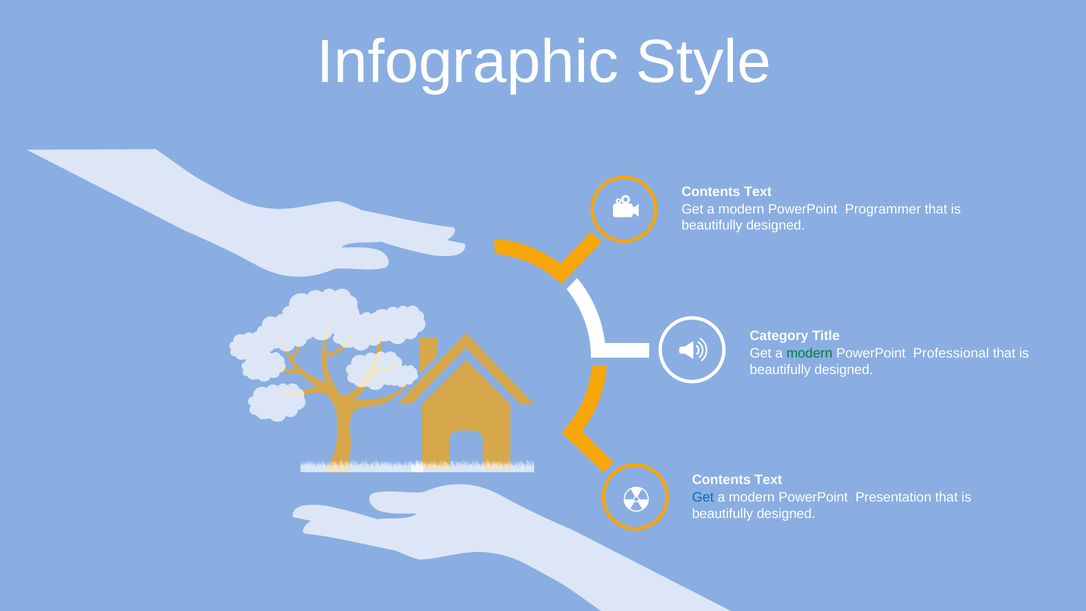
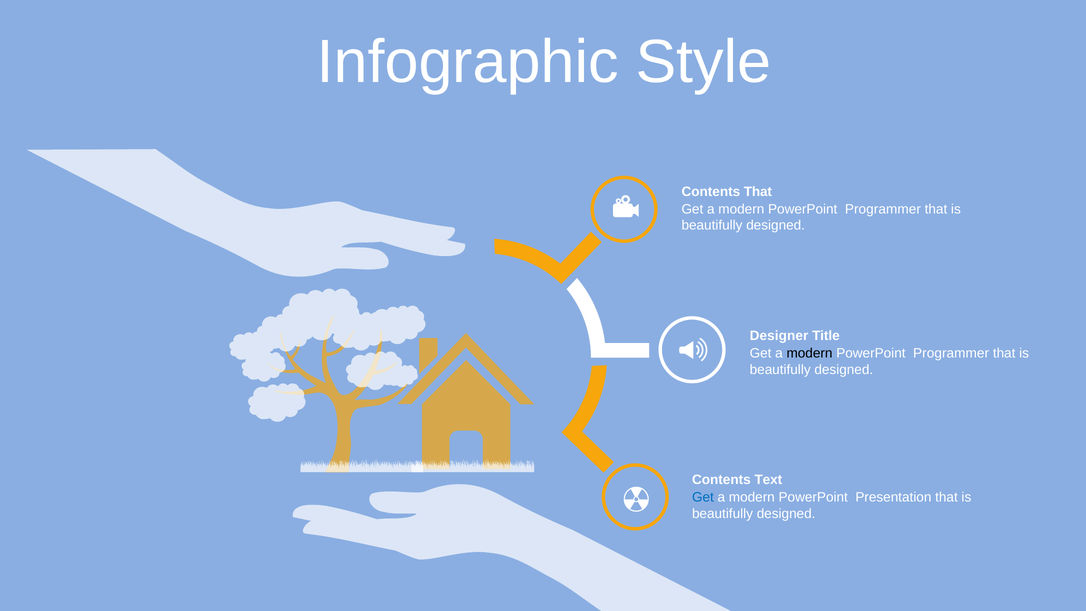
Text: Text -> That (758, 192)
Category: Category -> Designer (779, 336)
modern colour: green -> black (810, 353)
Professional: Professional -> Programmer (951, 353)
